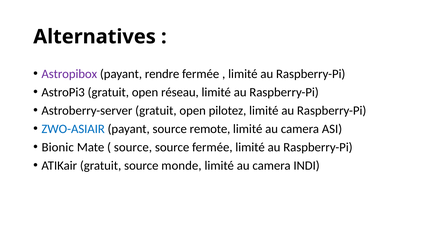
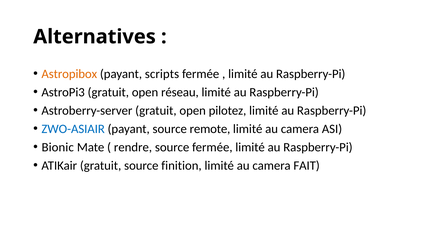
Astropibox colour: purple -> orange (69, 74)
rendre: rendre -> scripts (162, 74)
source: source -> rendre (133, 147)
monde: monde -> finition (181, 165)
INDI: INDI -> FAIT (307, 165)
